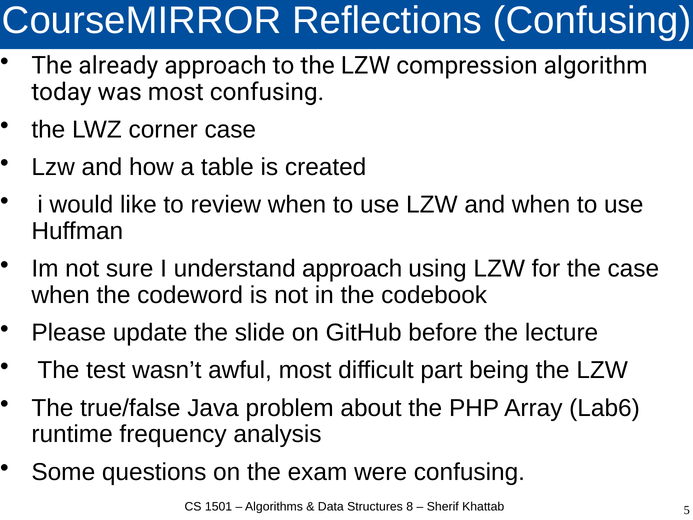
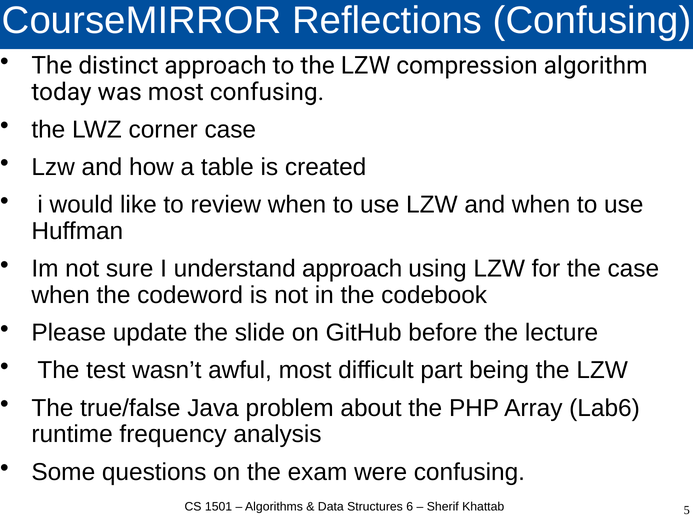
already: already -> distinct (118, 66)
8: 8 -> 6 (410, 507)
